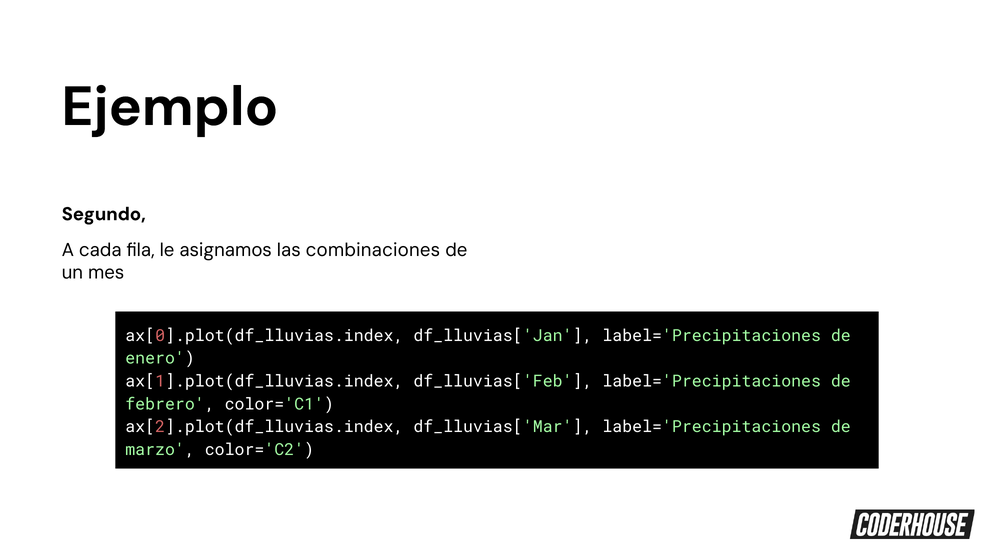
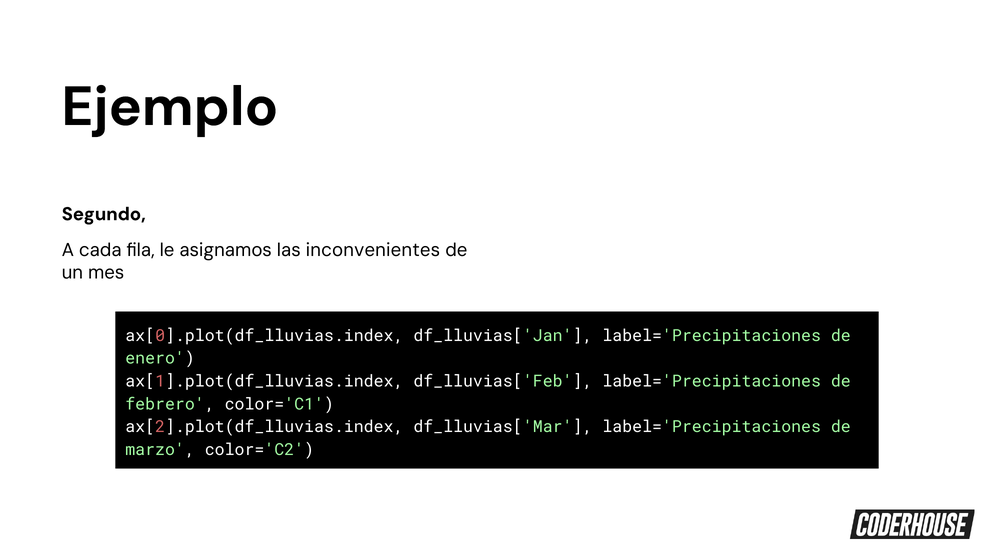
combinaciones: combinaciones -> inconvenientes (373, 250)
